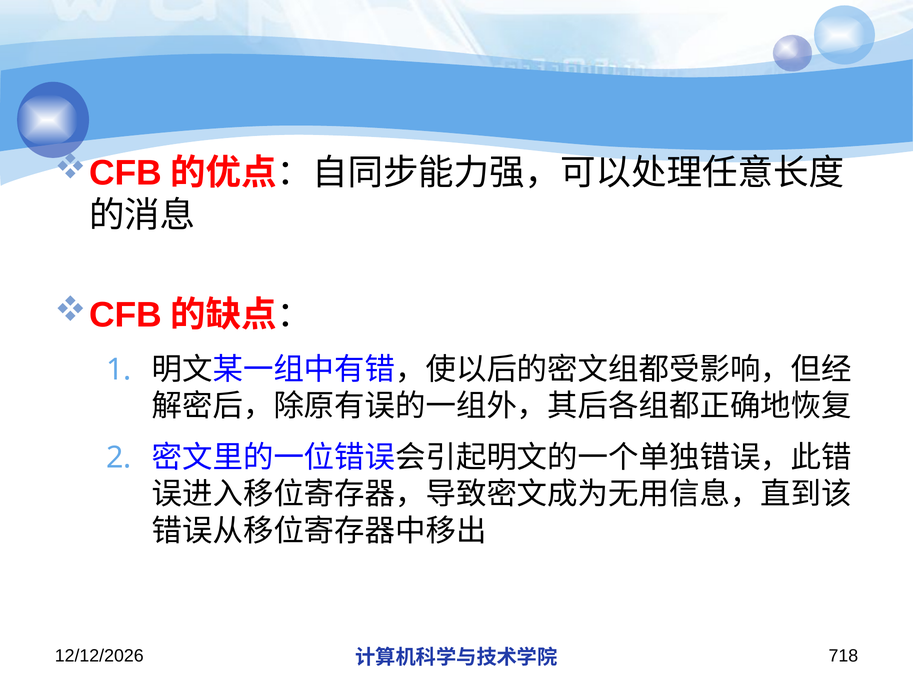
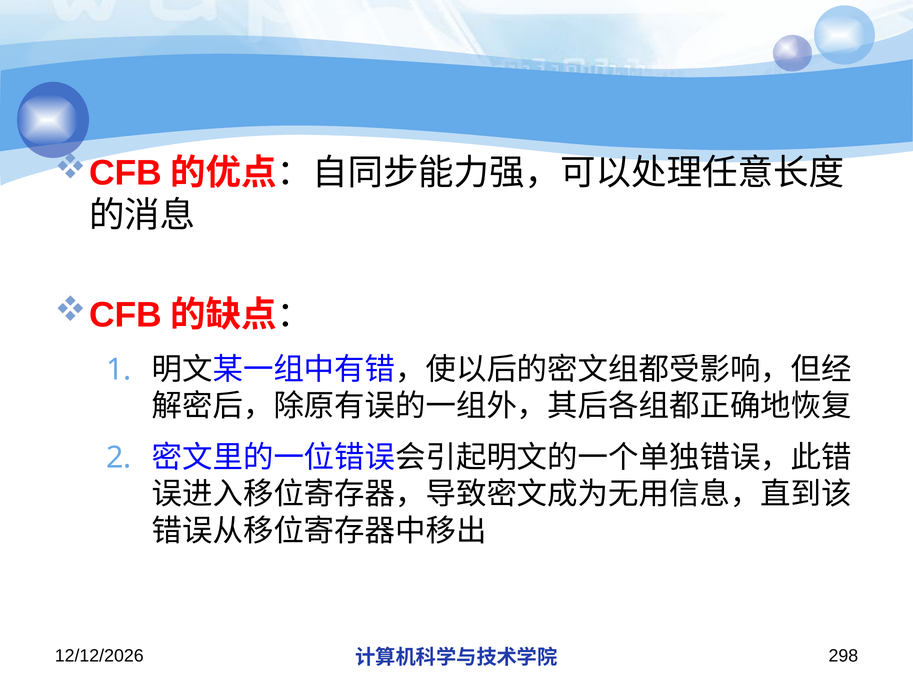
718: 718 -> 298 (843, 656)
